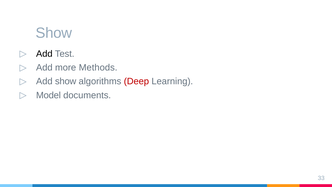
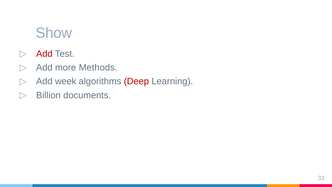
Add colour: black -> red (44, 54)
Add show: show -> week (66, 81)
Model: Model -> Billion (48, 95)
